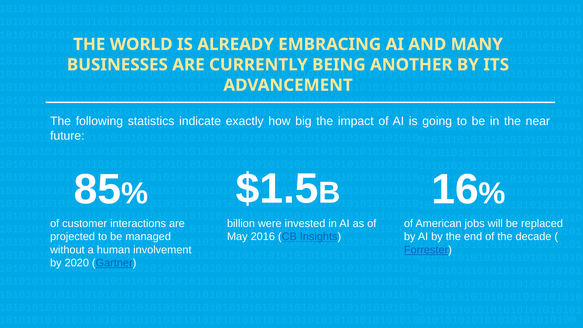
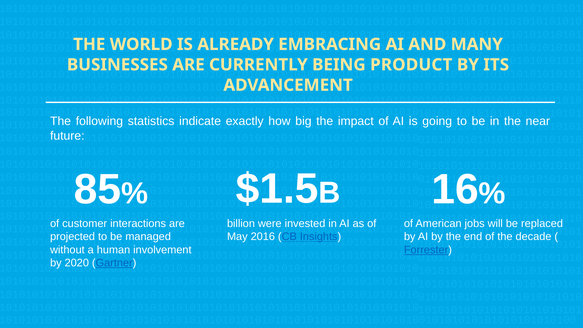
ANOTHER: ANOTHER -> PRODUCT (411, 65)
